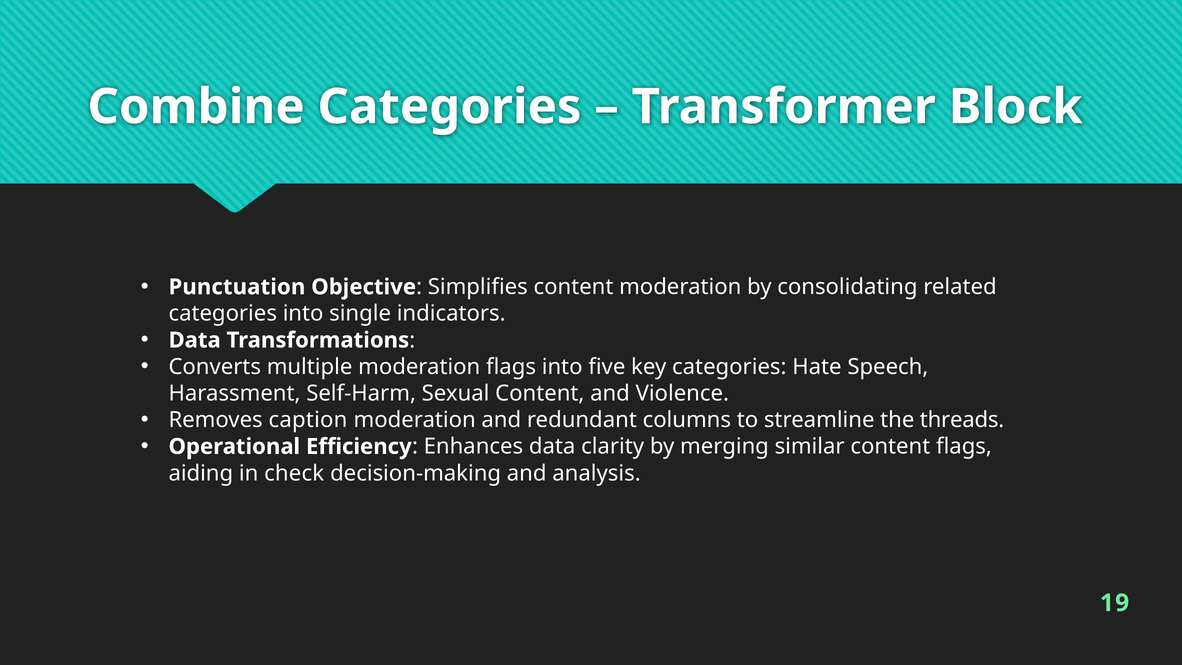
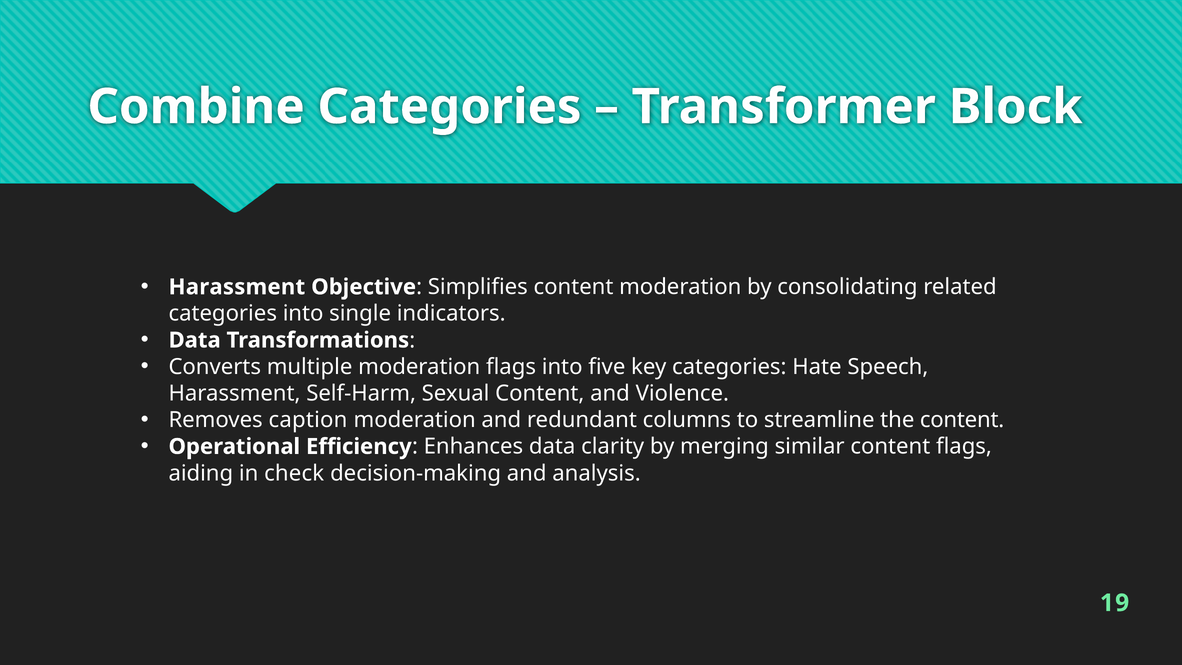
Punctuation: Punctuation -> Harassment (237, 287)
the threads: threads -> content (962, 420)
